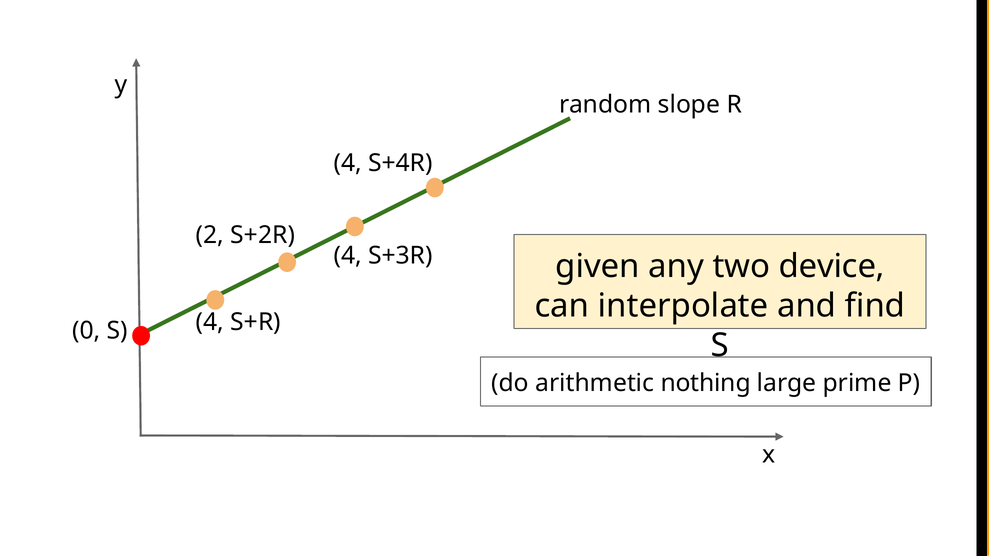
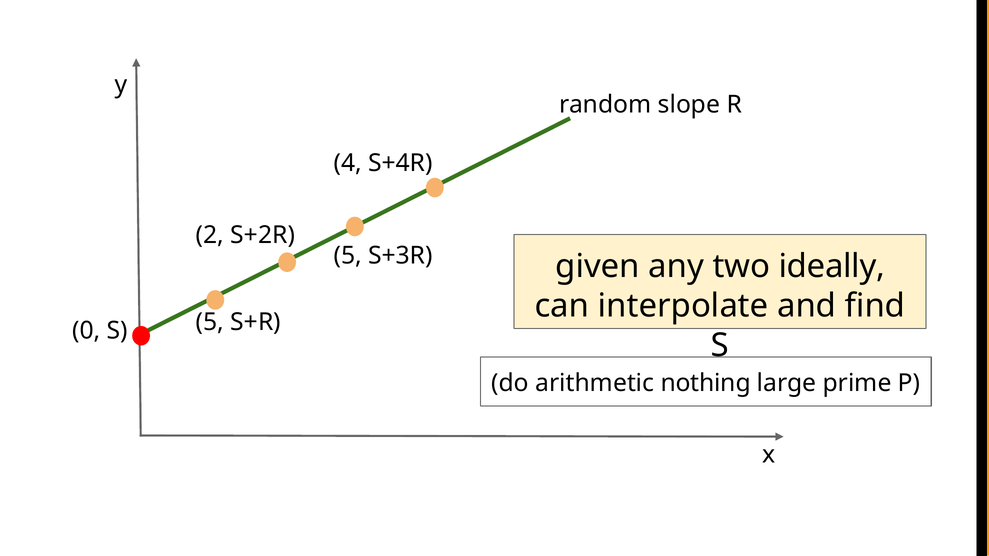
4: 4 -> 5 (348, 256)
device: device -> ideally (832, 266)
4: 4 -> 5 (210, 322)
